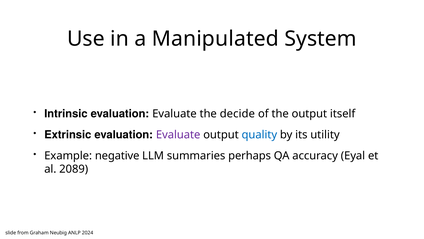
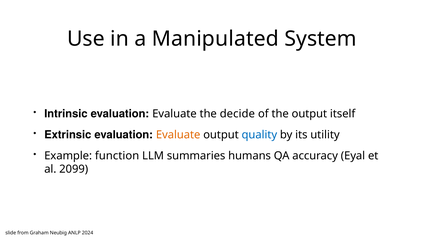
Evaluate colour: purple -> orange (178, 135)
negative: negative -> function (117, 155)
perhaps: perhaps -> humans (250, 155)
2089: 2089 -> 2099 (74, 169)
